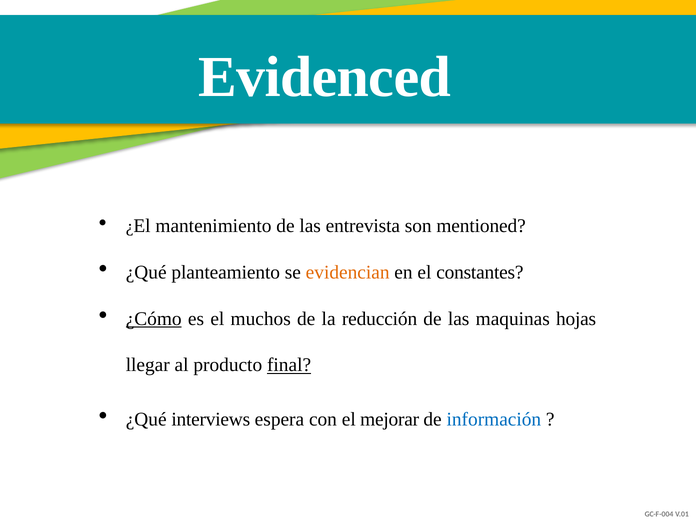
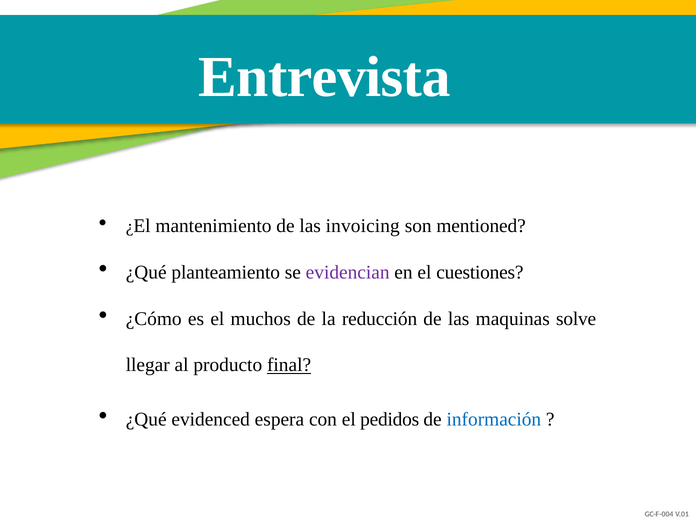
Evidenced: Evidenced -> Entrevista (325, 77)
entrevista: entrevista -> invoicing (363, 226)
evidencian colour: orange -> purple (348, 272)
constantes: constantes -> cuestiones (480, 272)
¿Cómo underline: present -> none (154, 319)
hojas: hojas -> solve (576, 319)
interviews: interviews -> evidenced (211, 419)
mejorar: mejorar -> pedidos (390, 419)
